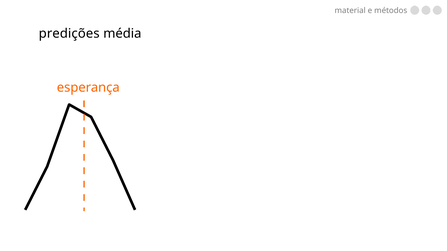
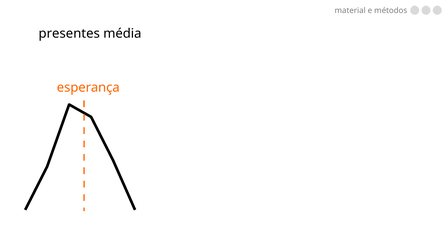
predições: predições -> presentes (69, 34)
